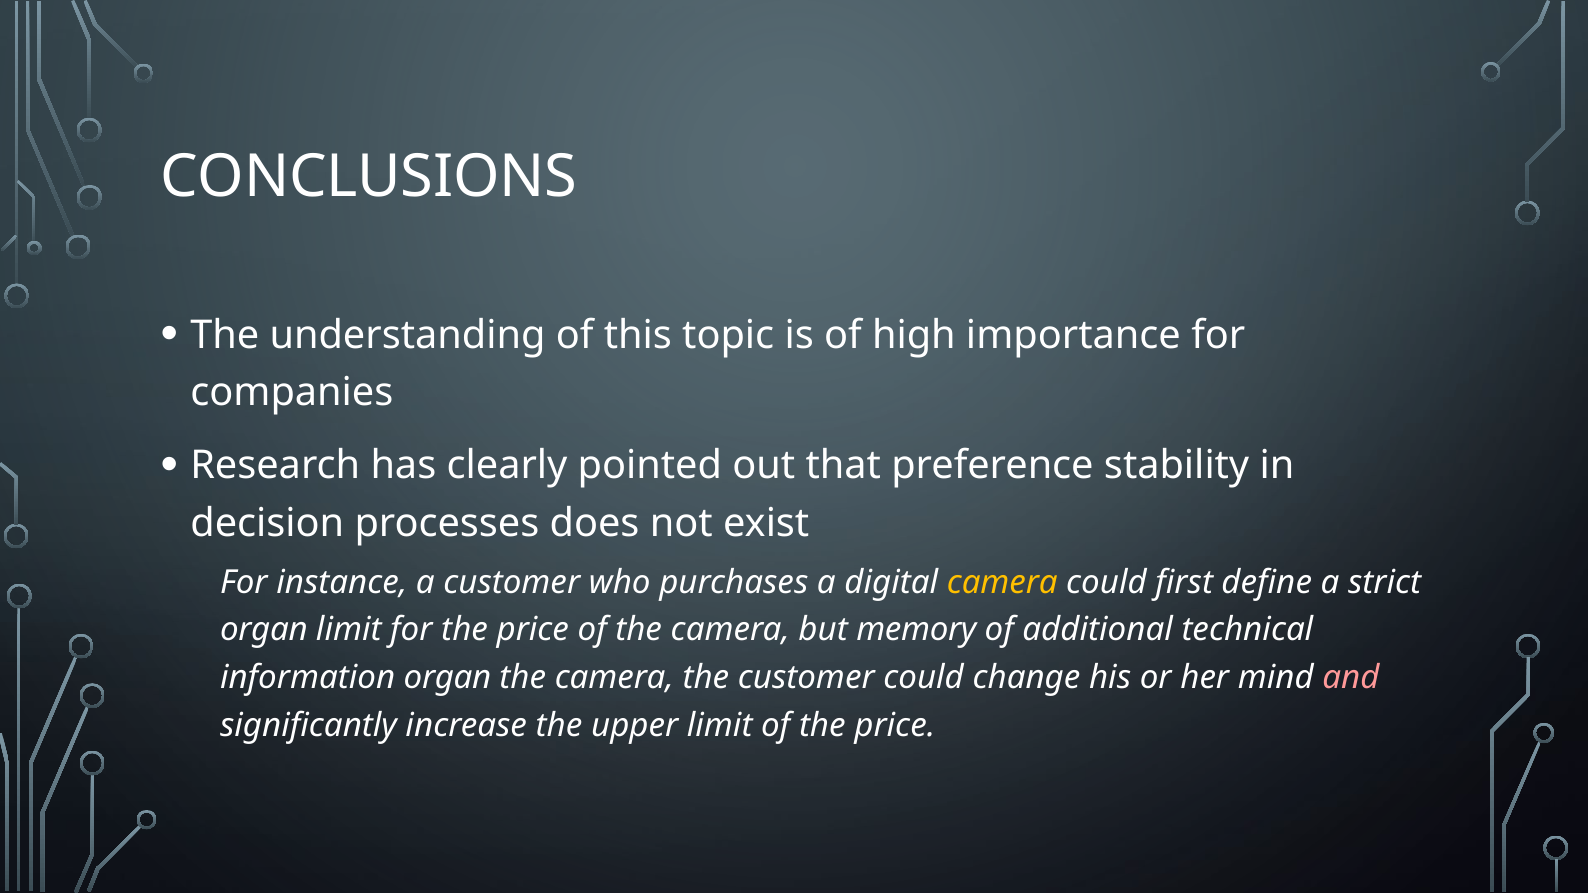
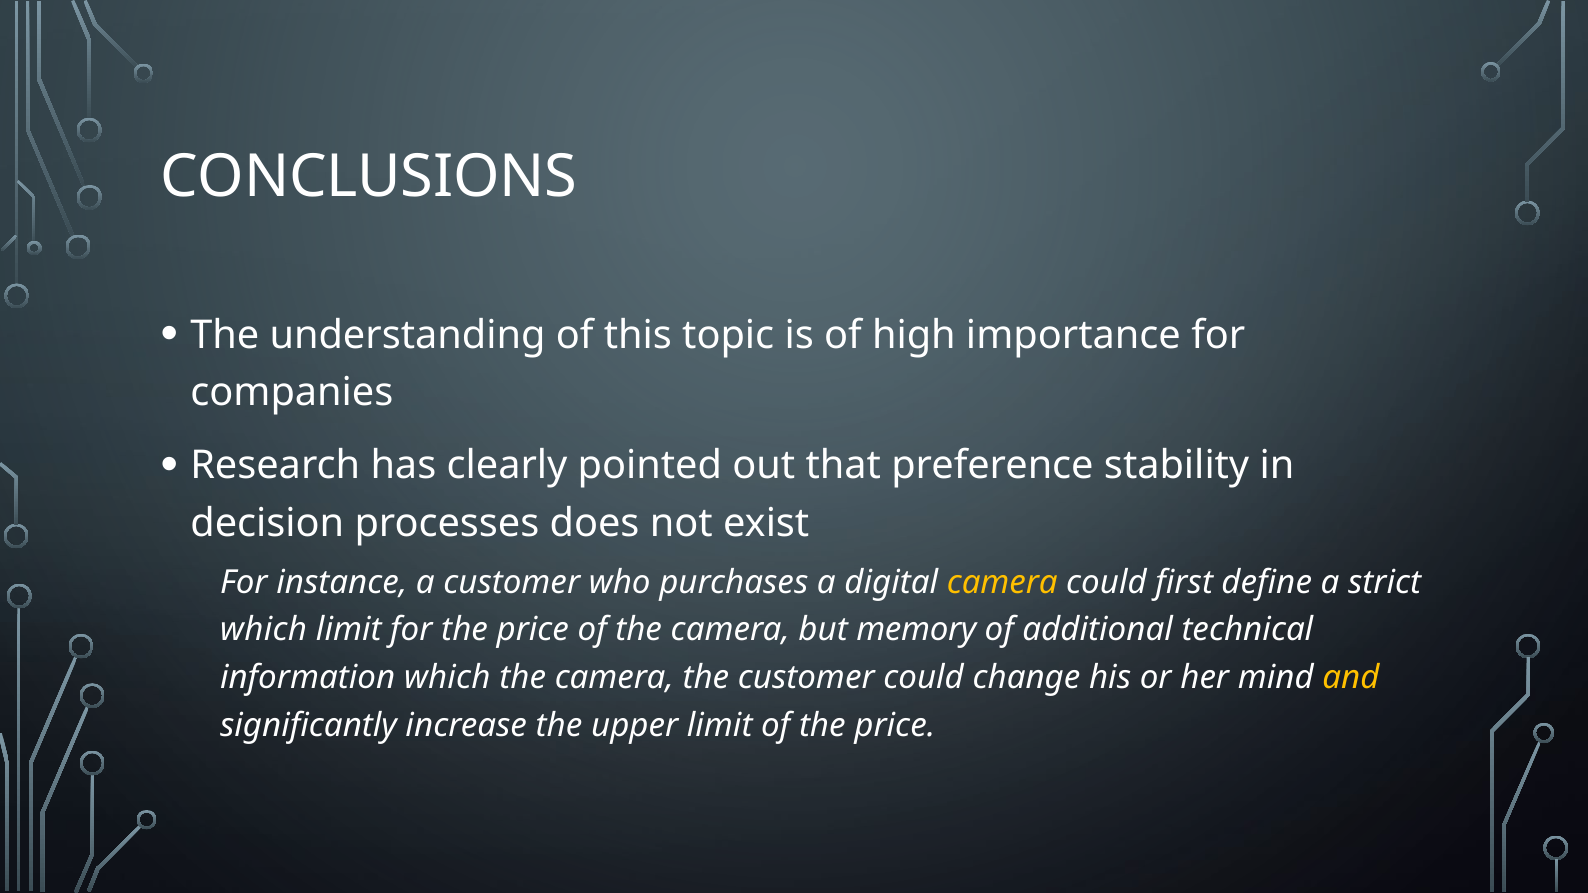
organ: organ -> which (264, 630)
information organ: organ -> which (447, 678)
and colour: pink -> yellow (1351, 678)
